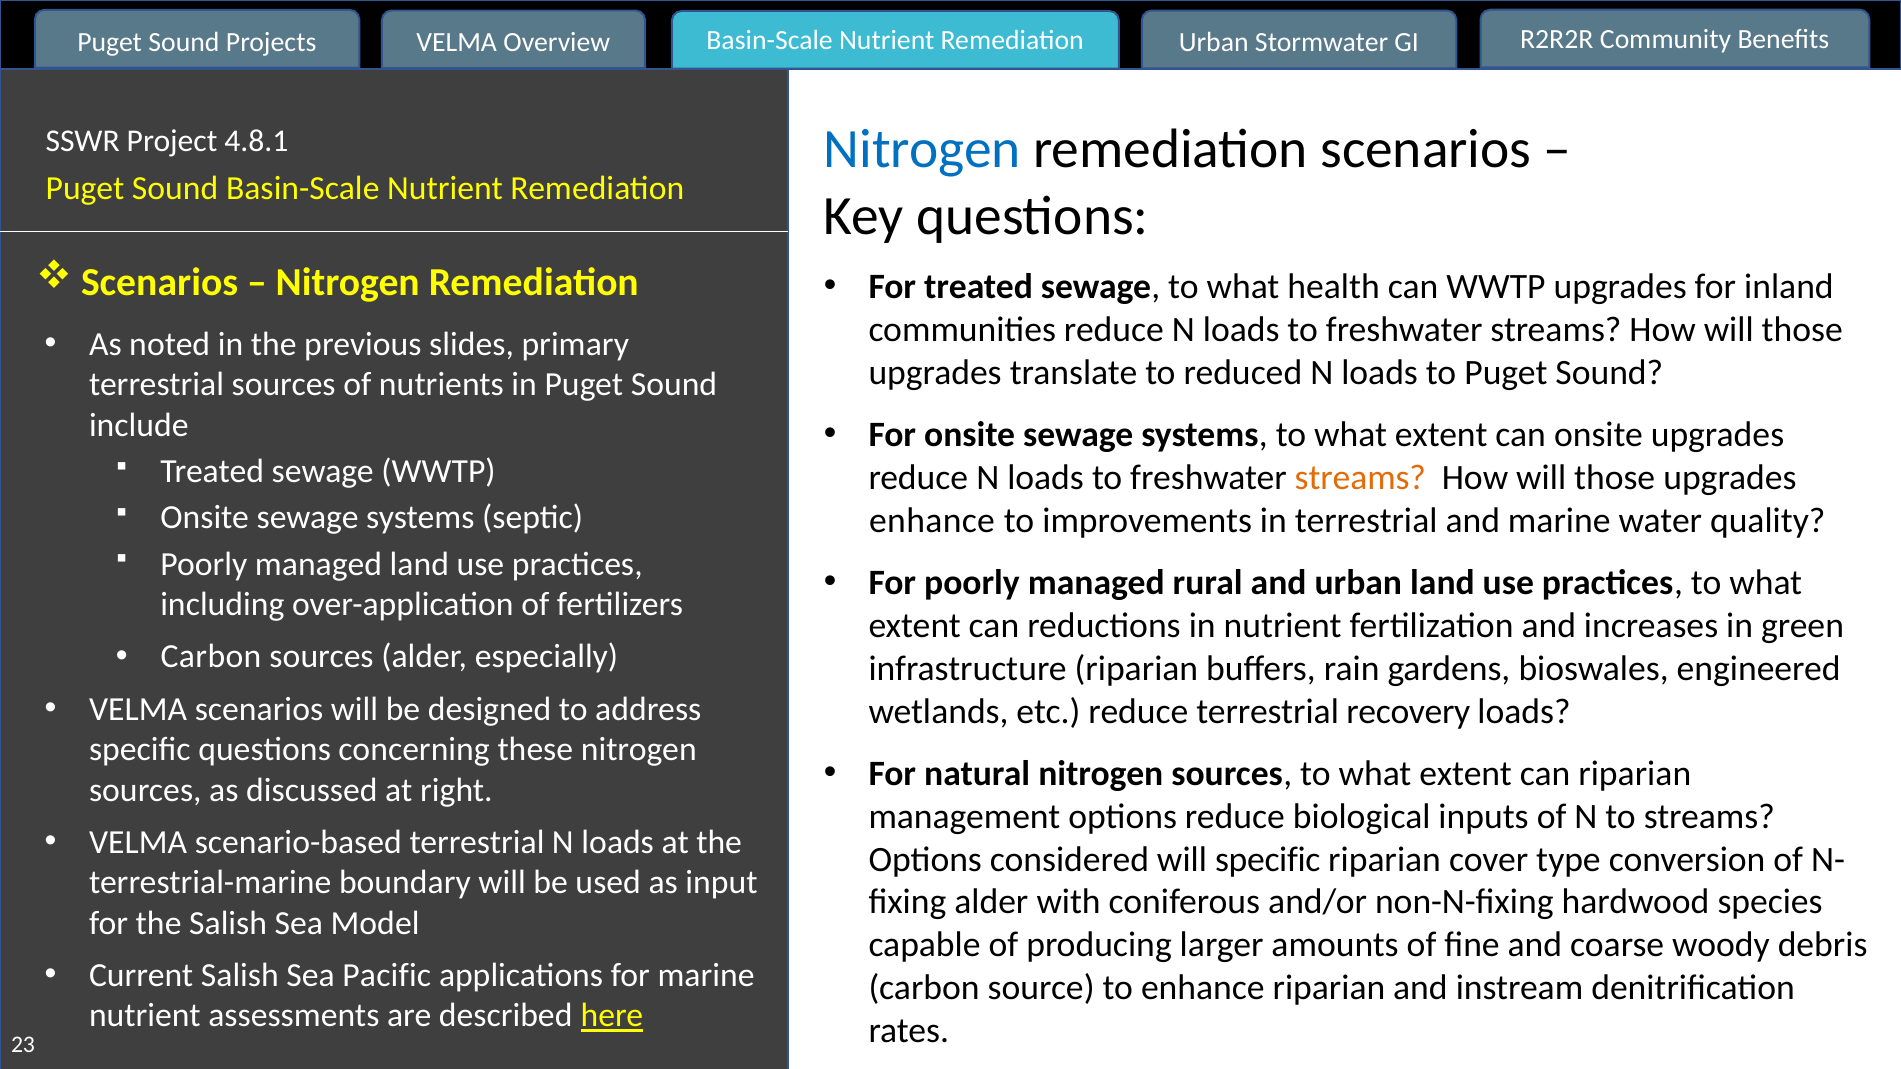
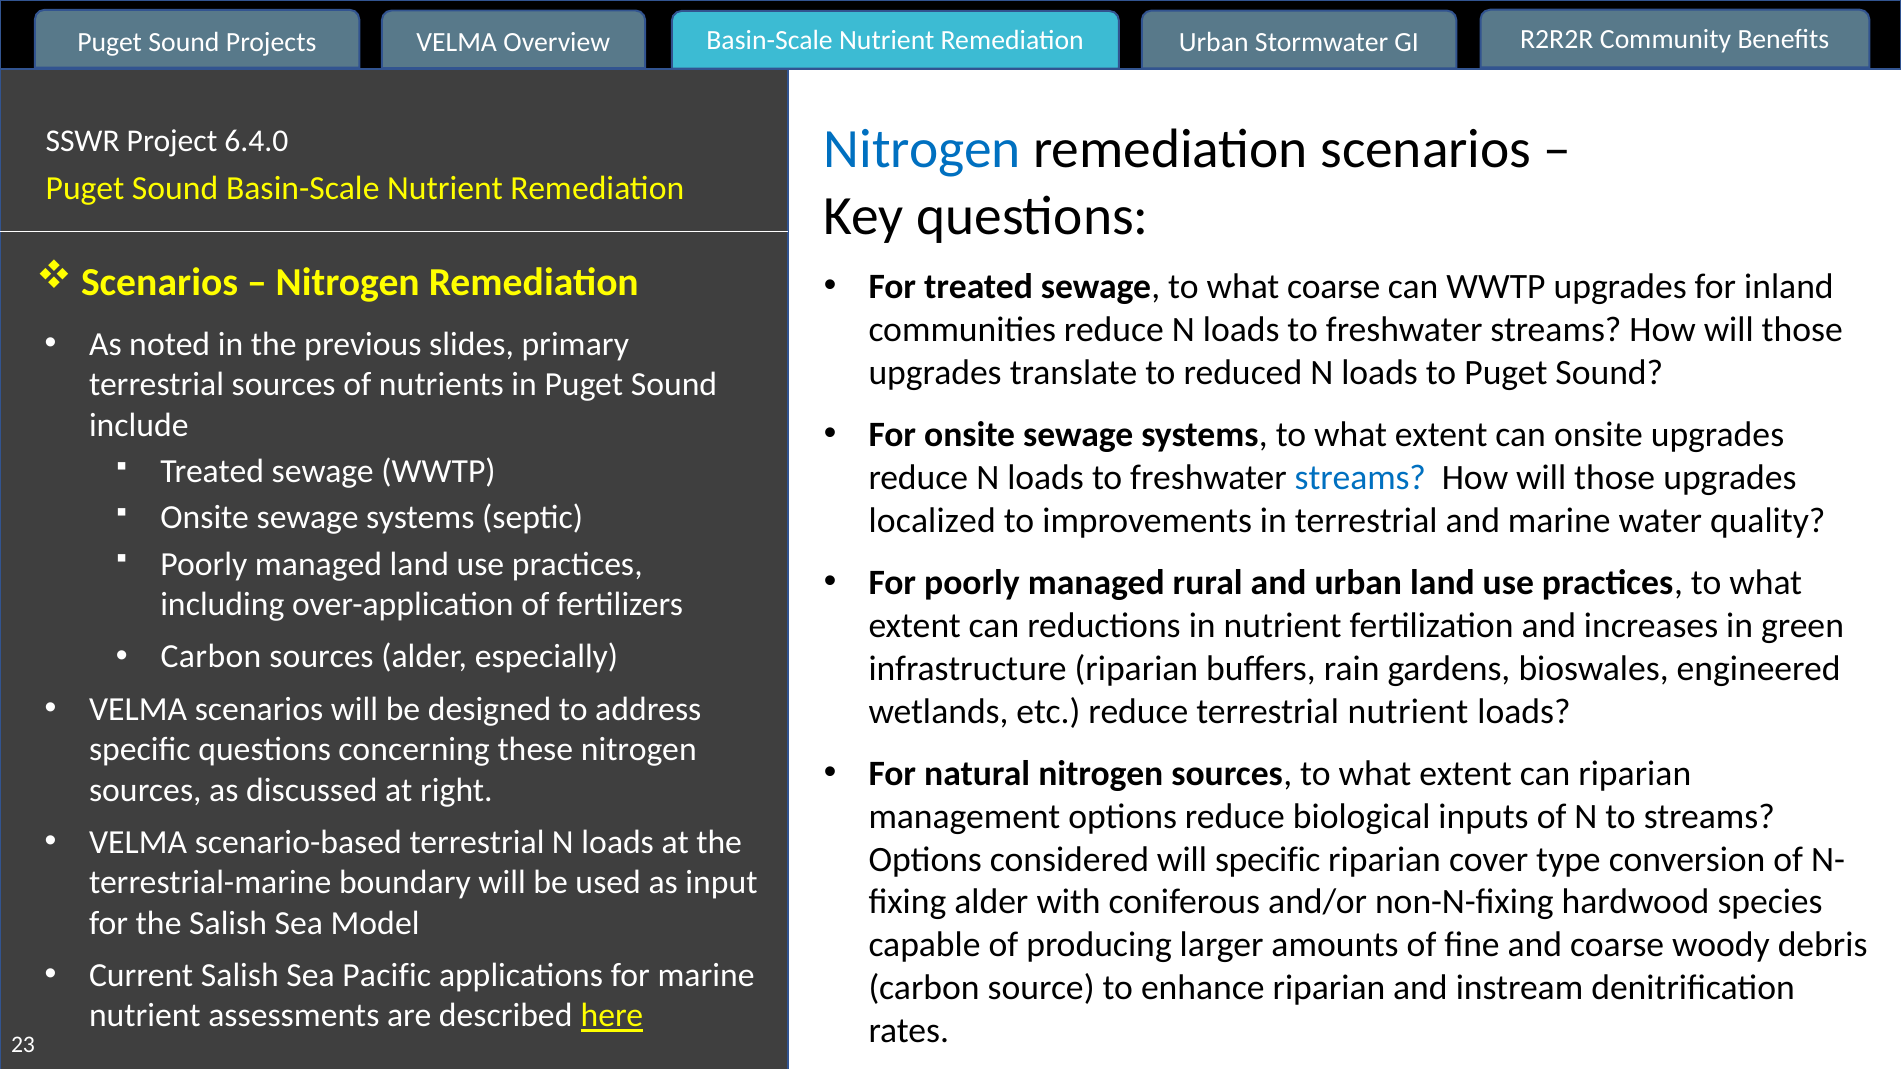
4.8.1: 4.8.1 -> 6.4.0 (256, 141)
what health: health -> coarse (1334, 287)
streams colour: orange -> blue (1360, 478)
enhance: enhance -> localized (932, 521)
terrestrial recovery: recovery -> nutrient (1408, 711)
